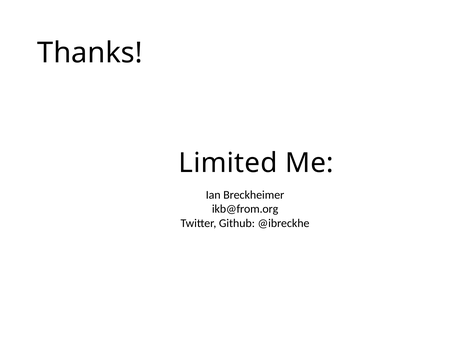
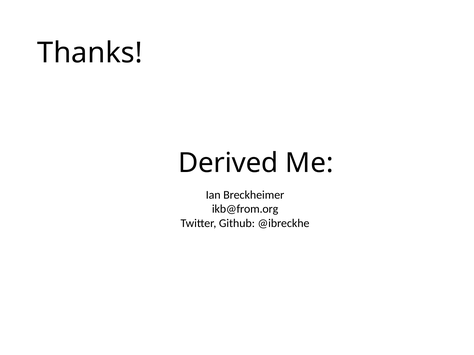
Limited: Limited -> Derived (228, 163)
